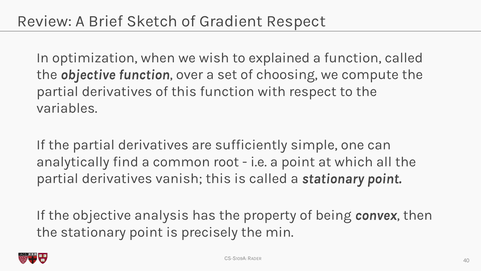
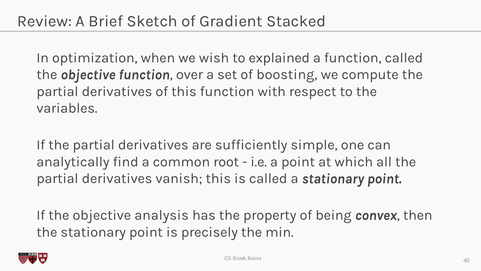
Gradient Respect: Respect -> Stacked (296, 21)
choosing: choosing -> boosting (287, 74)
